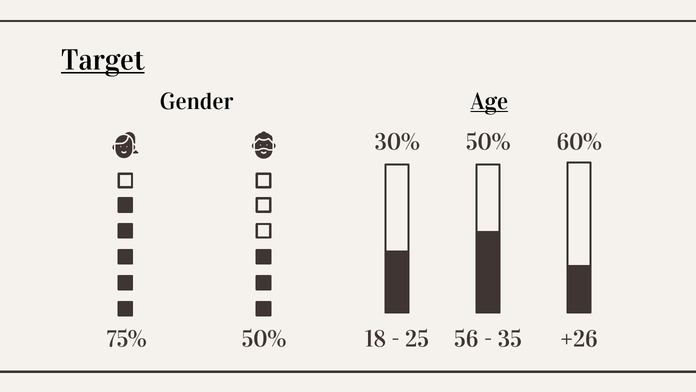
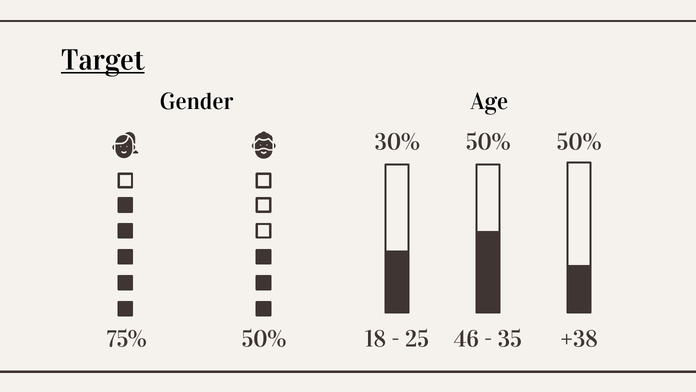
Age underline: present -> none (489, 101)
30% 60%: 60% -> 50% (579, 142)
56: 56 -> 46 (466, 339)
+26: +26 -> +38 (579, 339)
